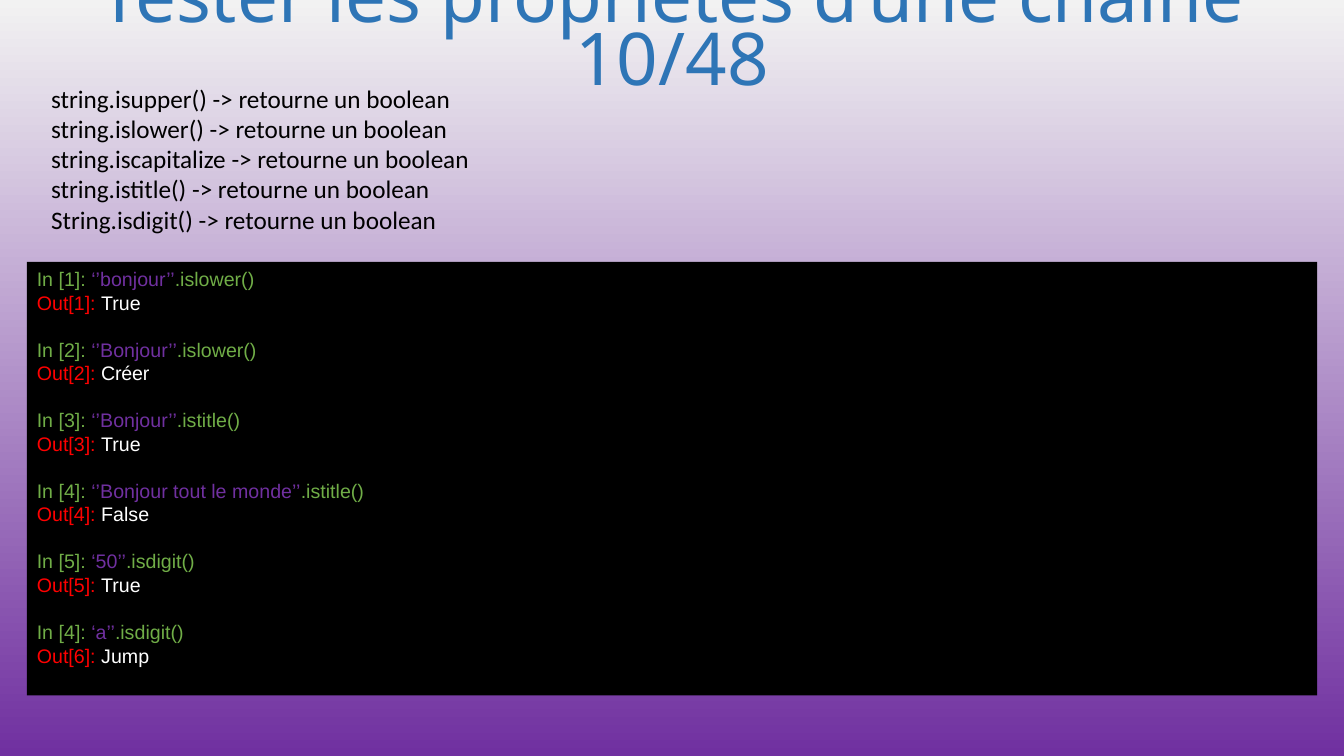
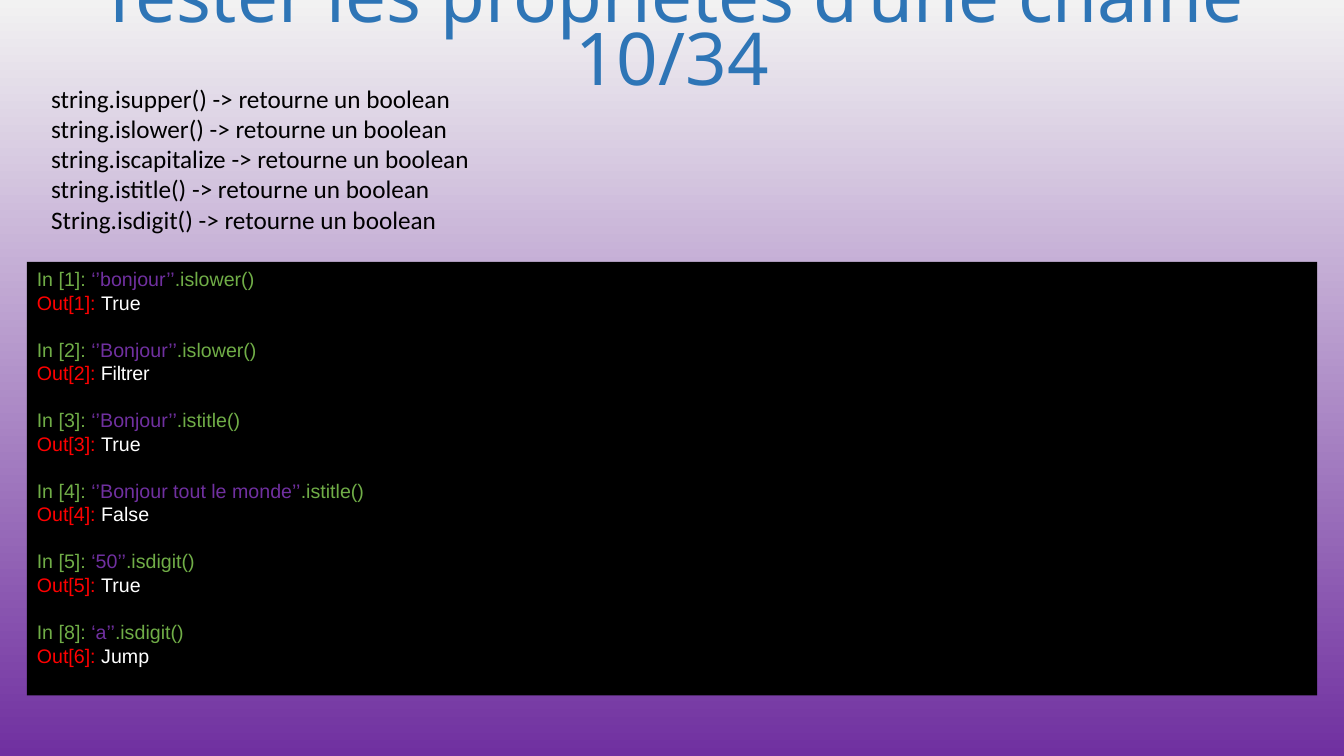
10/48: 10/48 -> 10/34 (672, 61)
Créer: Créer -> Filtrer (125, 374)
4: 4 -> 8 (72, 633)
